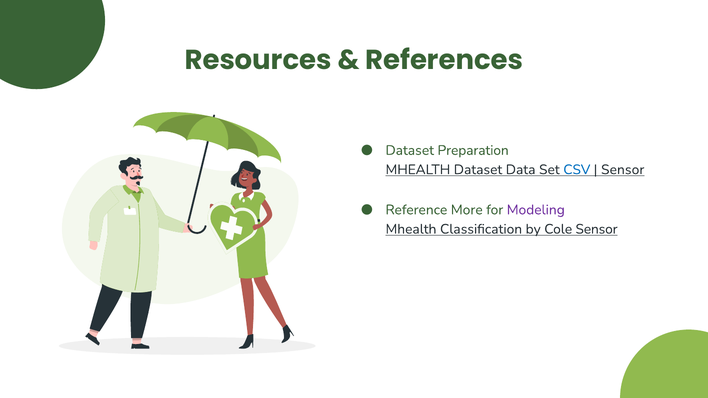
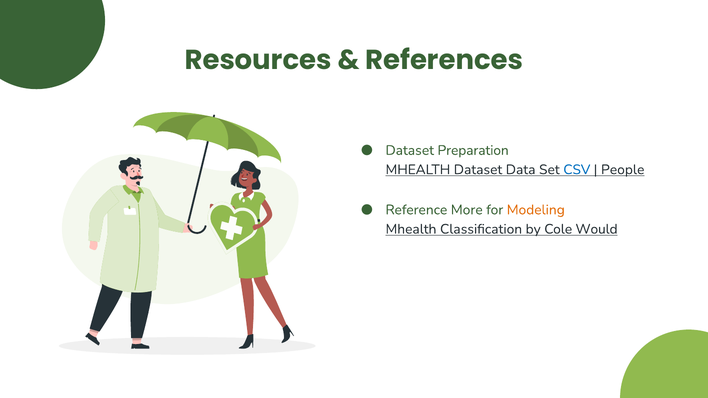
Sensor: Sensor -> People (623, 170)
Modeling colour: purple -> orange (536, 210)
Cole Sensor: Sensor -> Would (597, 229)
